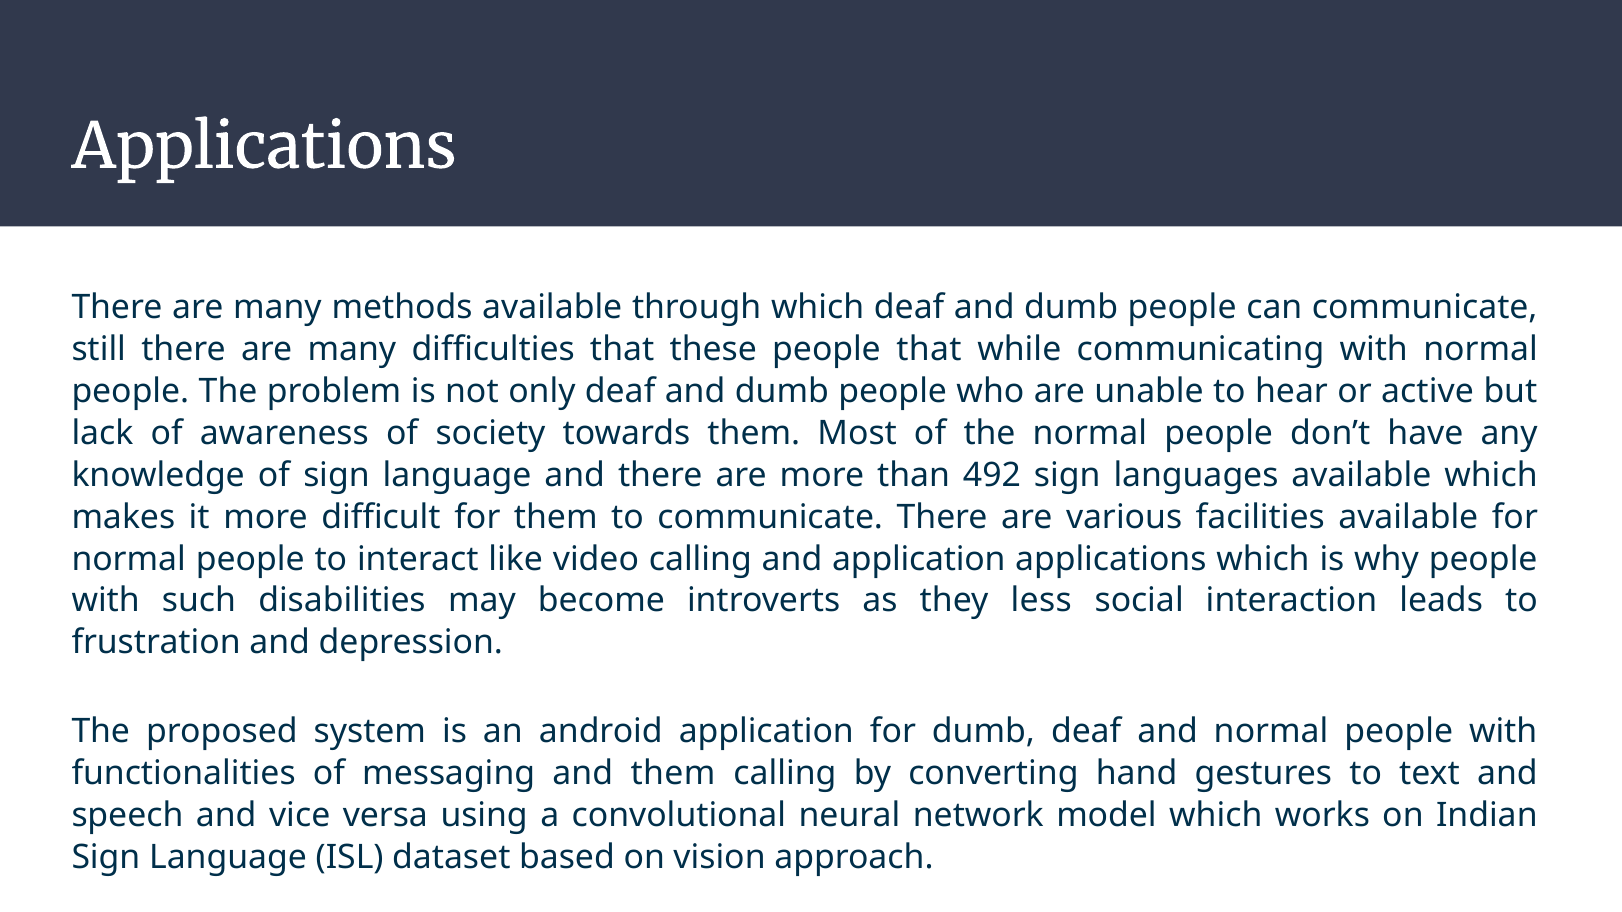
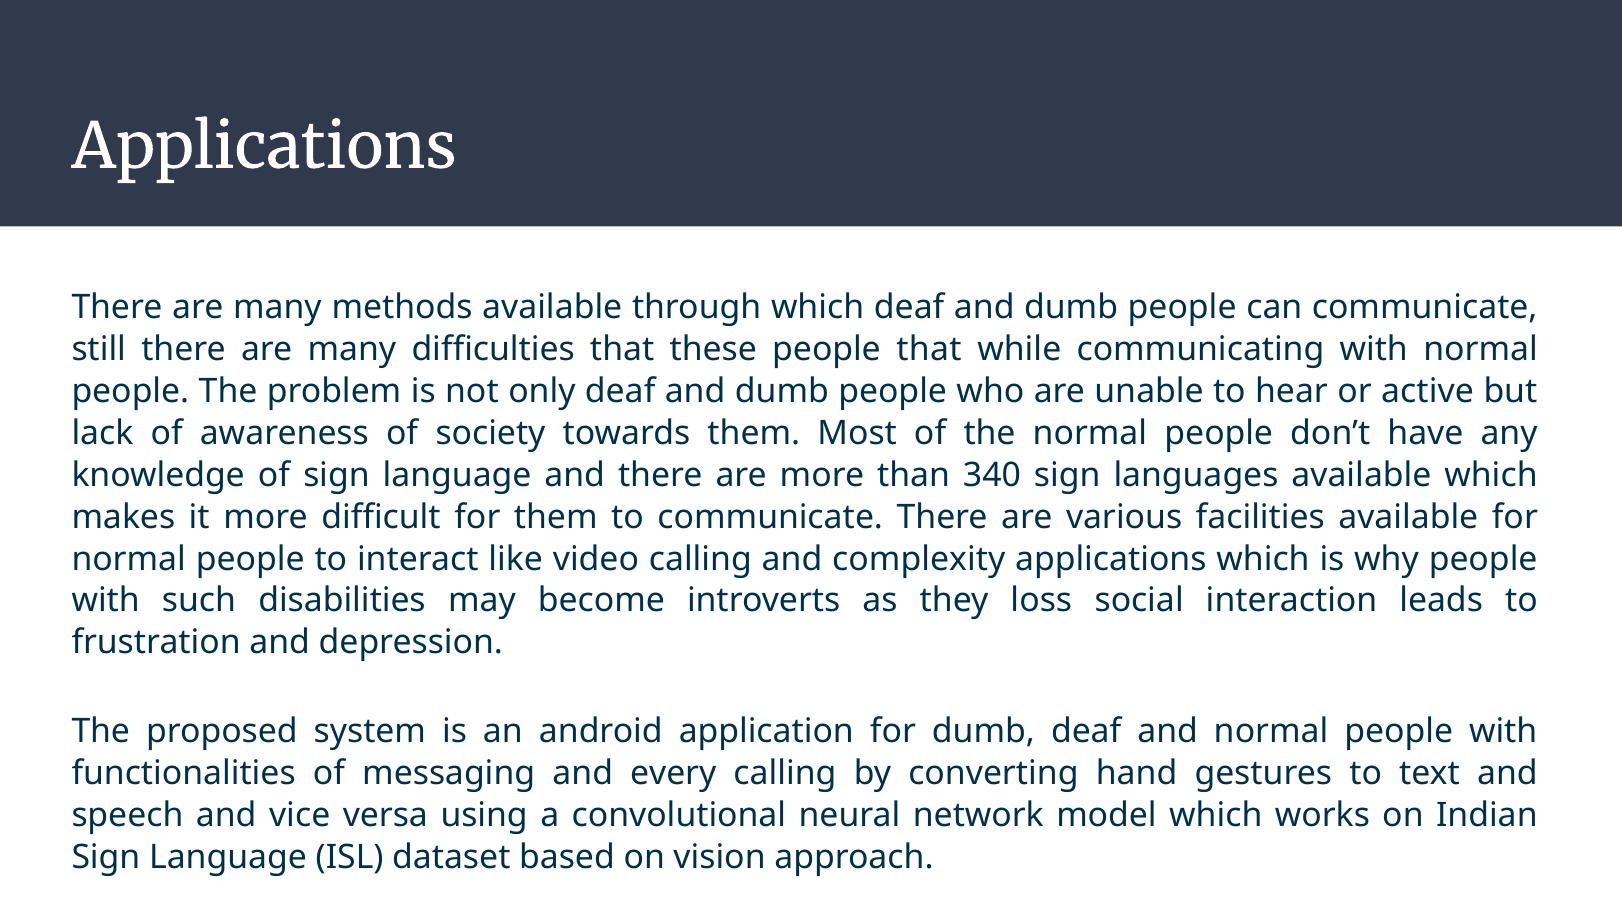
492: 492 -> 340 (992, 475)
and application: application -> complexity (919, 559)
less: less -> loss (1041, 601)
and them: them -> every (673, 774)
